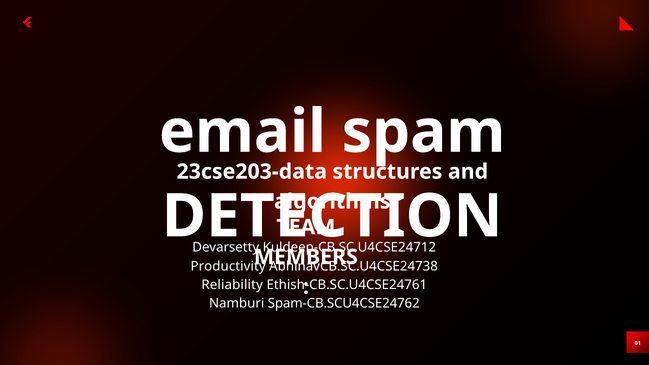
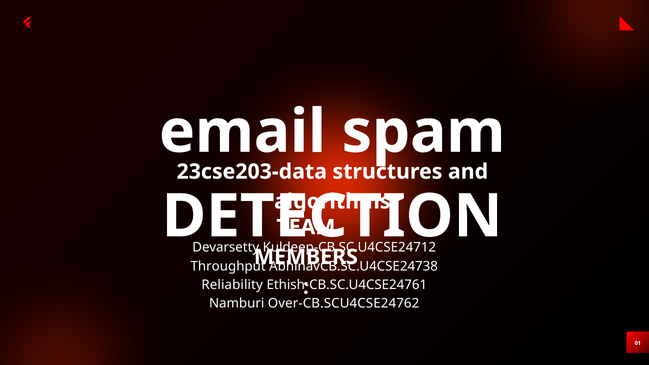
Productivity: Productivity -> Throughput (228, 266)
Spam-CB.SCU4CSE24762: Spam-CB.SCU4CSE24762 -> Over-CB.SCU4CSE24762 (344, 303)
